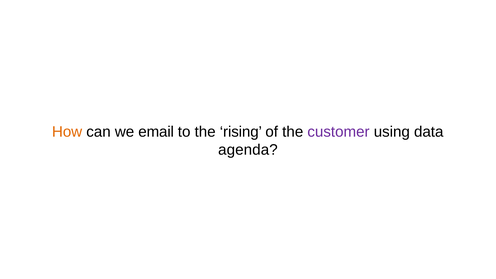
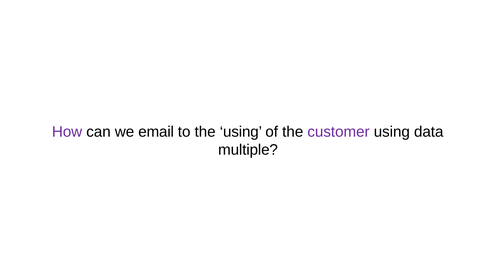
How colour: orange -> purple (67, 132)
the rising: rising -> using (241, 132)
agenda: agenda -> multiple (248, 150)
